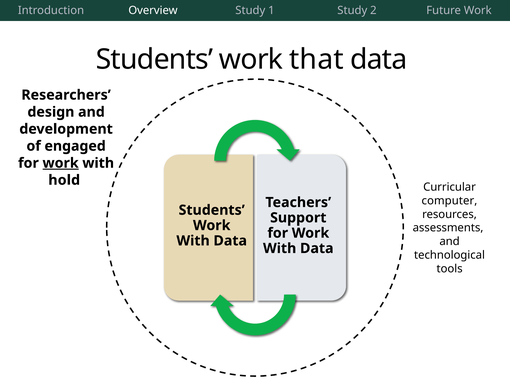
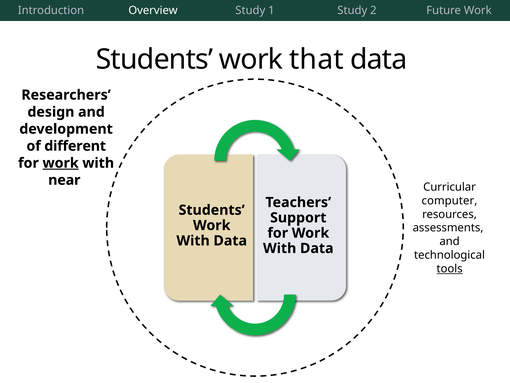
engaged: engaged -> different (75, 146)
hold: hold -> near (64, 180)
tools underline: none -> present (450, 268)
